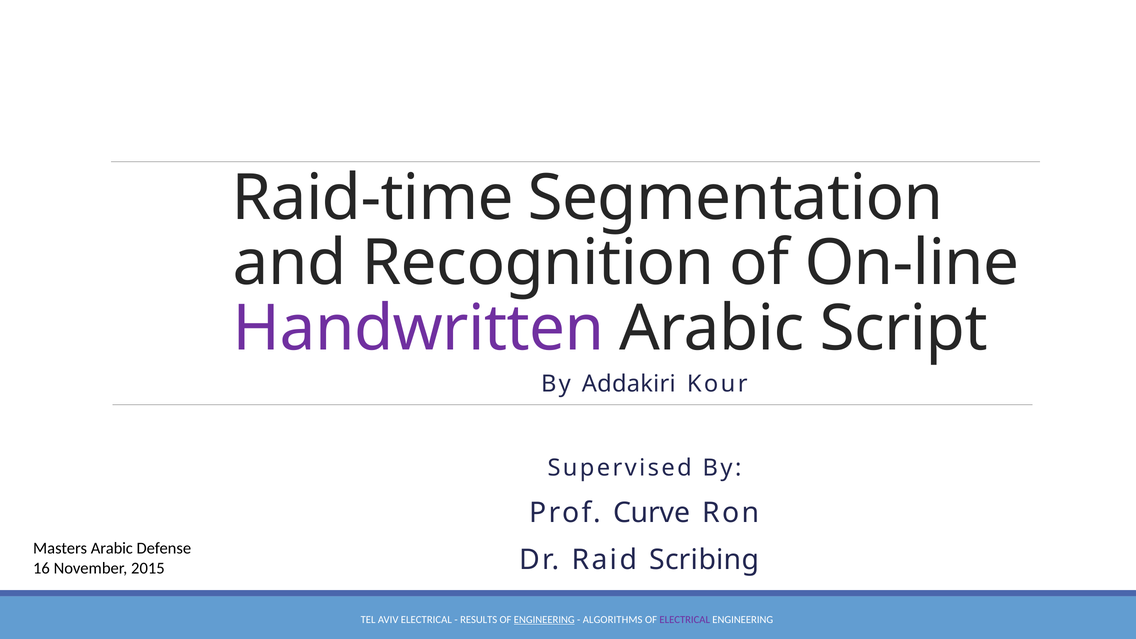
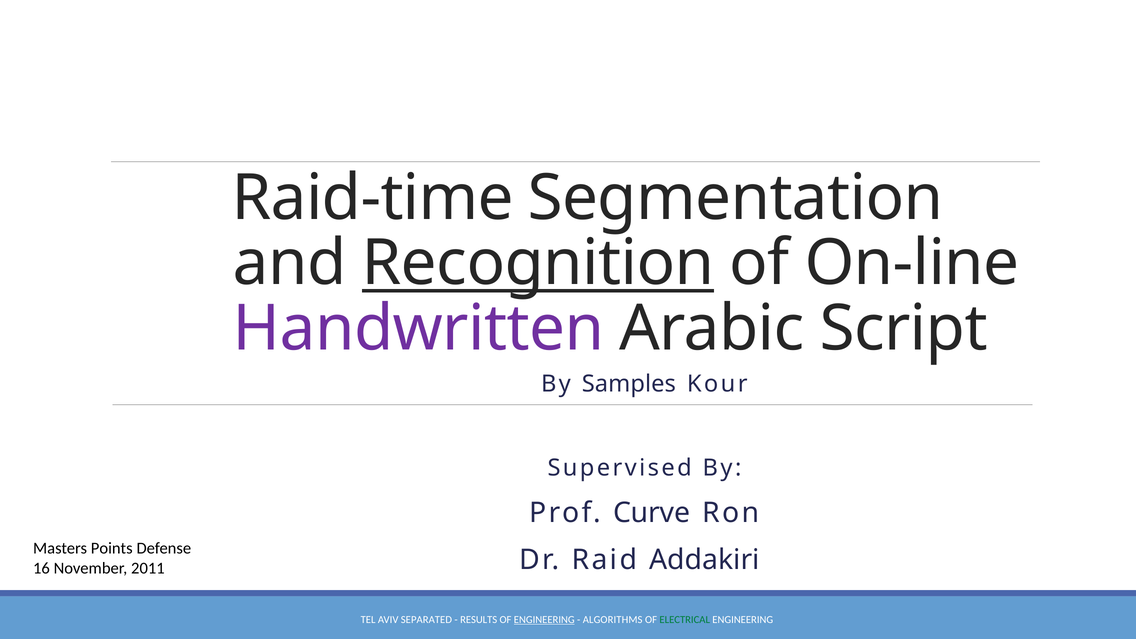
Recognition underline: none -> present (538, 263)
Addakiri: Addakiri -> Samples (629, 384)
Masters Arabic: Arabic -> Points (112, 548)
Scribing: Scribing -> Addakiri (704, 560)
2015: 2015 -> 2011 (148, 568)
AVIV ELECTRICAL: ELECTRICAL -> SEPARATED (426, 620)
ELECTRICAL colour: purple -> green (685, 620)
